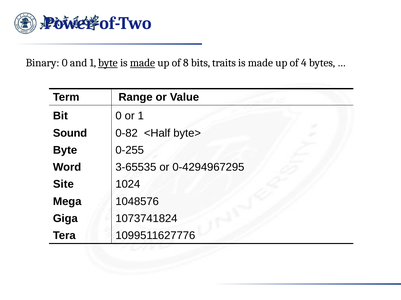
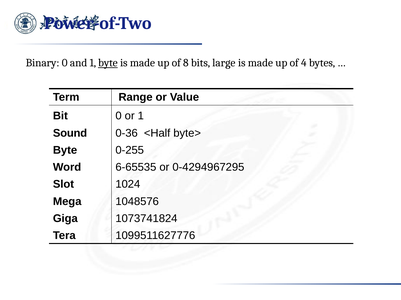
made underline: present -> none (142, 63)
traits: traits -> large (224, 63)
0-82: 0-82 -> 0-36 (127, 133)
3-65535: 3-65535 -> 6-65535 (136, 168)
Site: Site -> Slot (63, 185)
